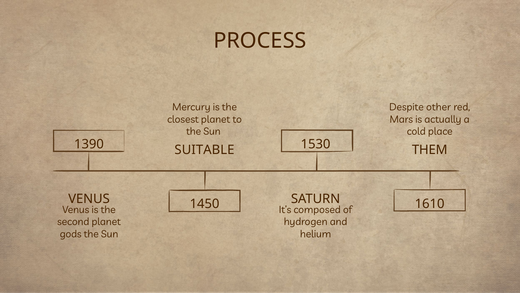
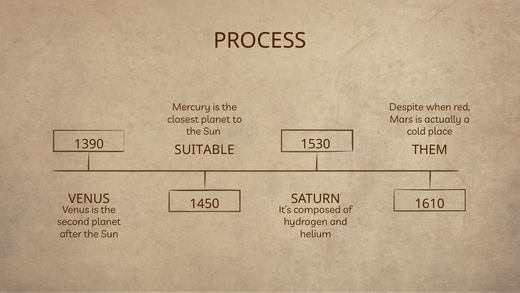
other: other -> when (439, 107)
gods: gods -> after (71, 234)
